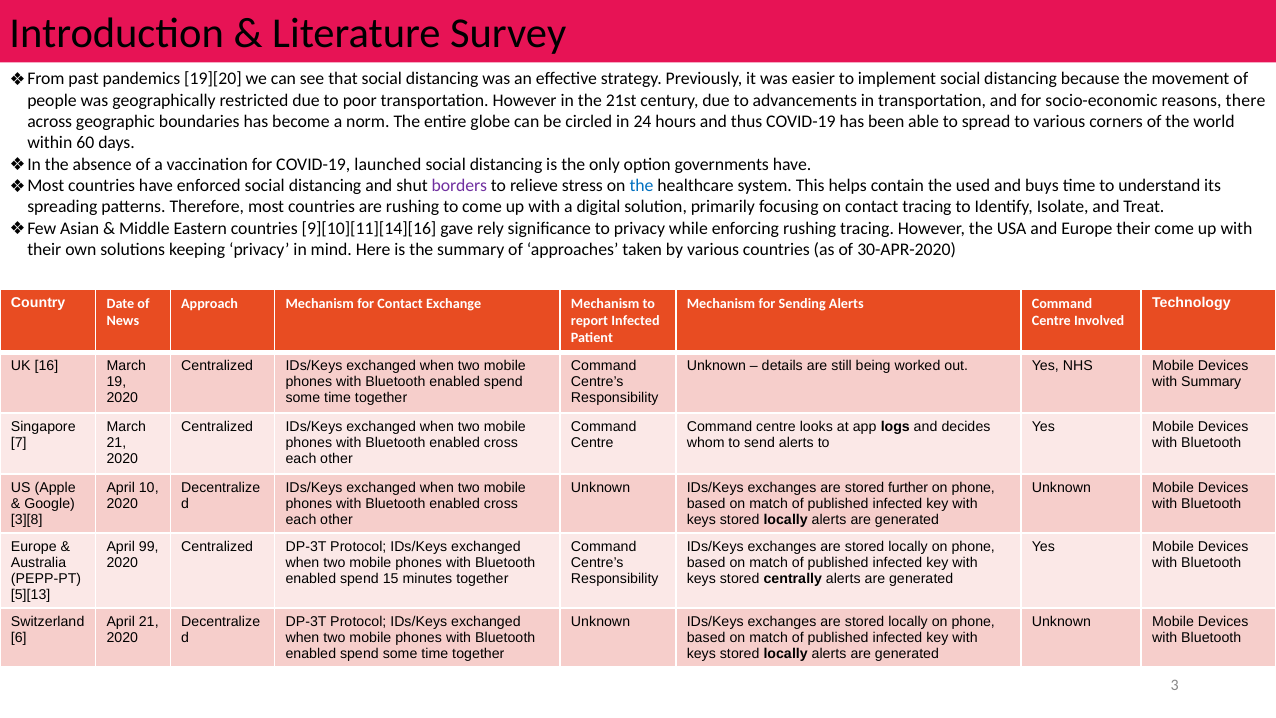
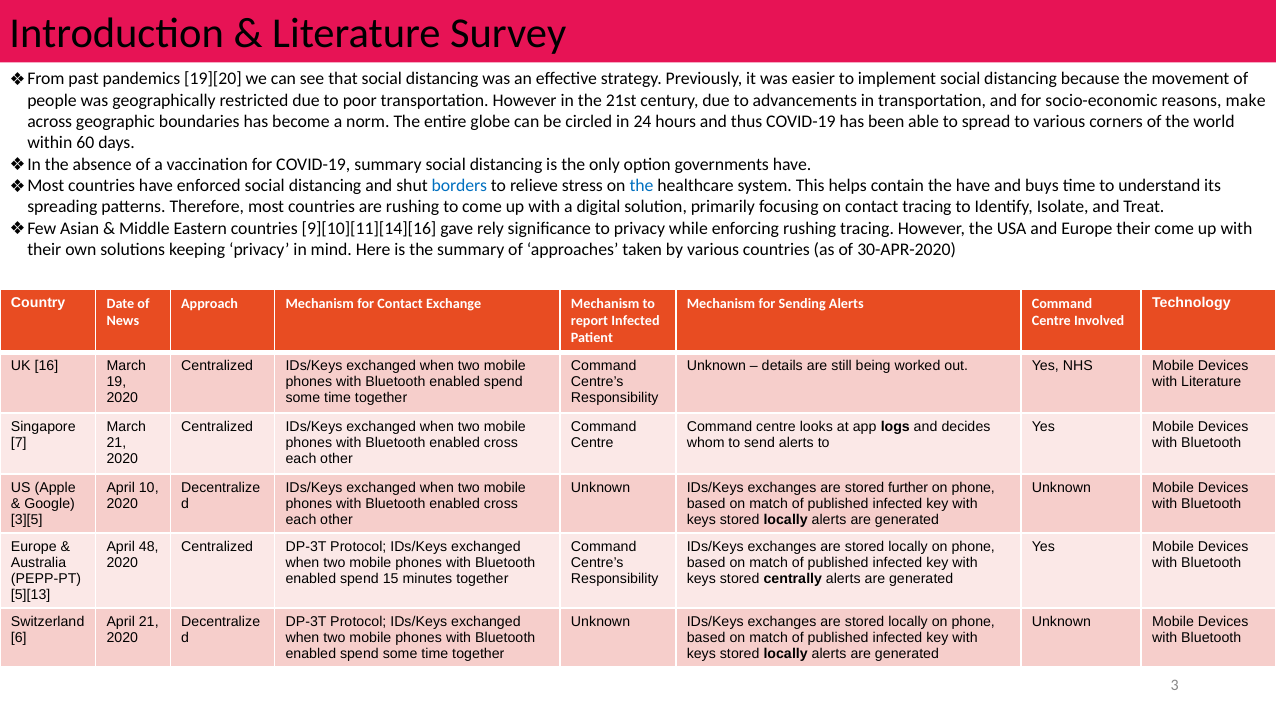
there: there -> make (1246, 100)
COVID-19 launched: launched -> summary (388, 164)
borders colour: purple -> blue (459, 185)
the used: used -> have (973, 185)
with Summary: Summary -> Literature (1211, 382)
3][8: 3][8 -> 3][5 (27, 520)
99: 99 -> 48 (149, 547)
